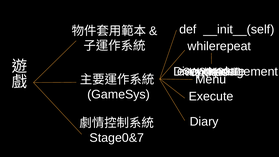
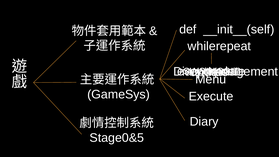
Stage0&7: Stage0&7 -> Stage0&5 (117, 138)
